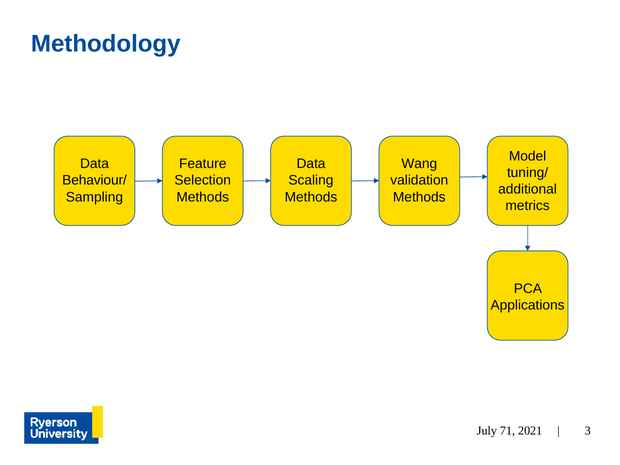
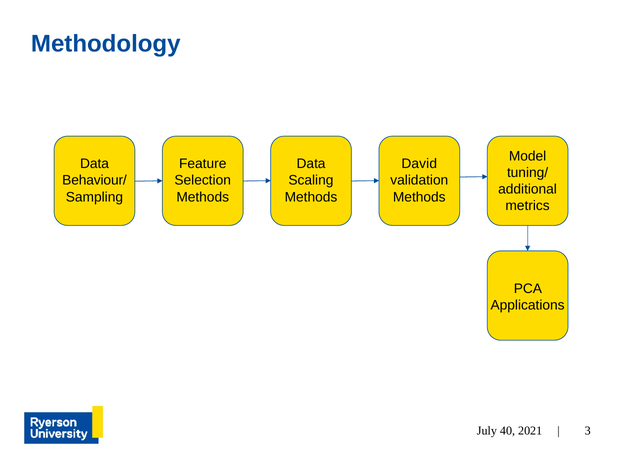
Wang: Wang -> David (419, 164)
71: 71 -> 40 (508, 431)
